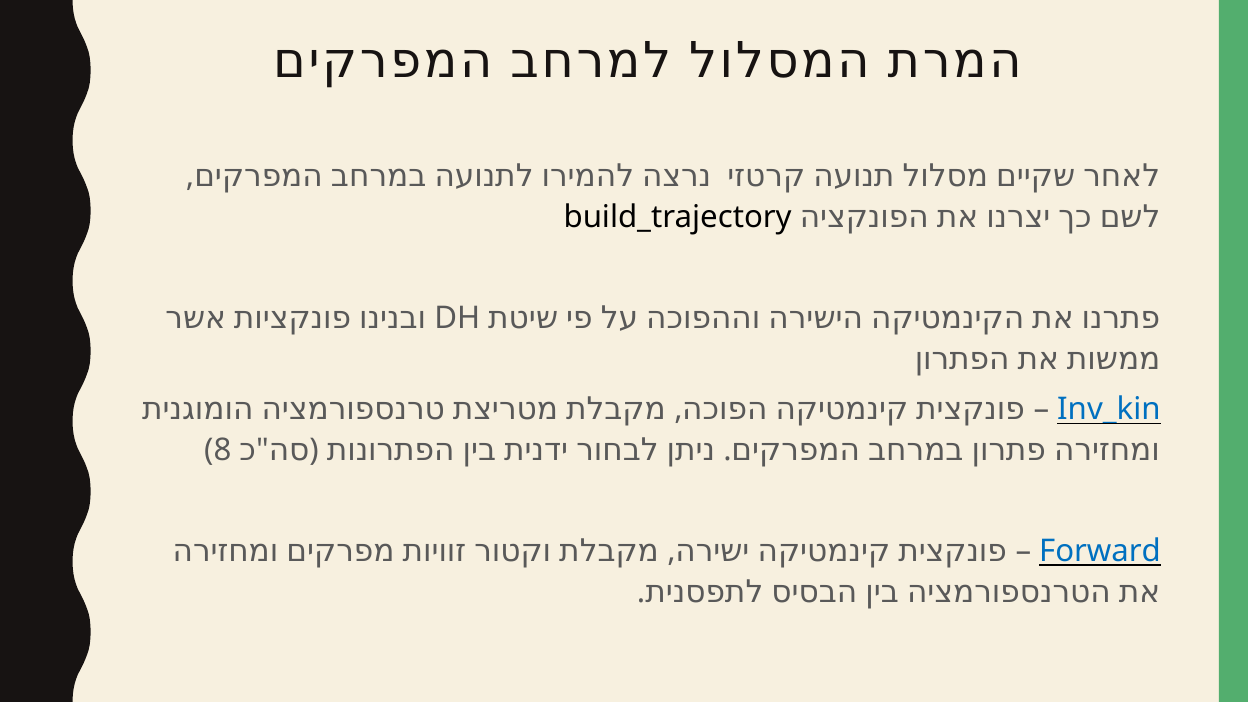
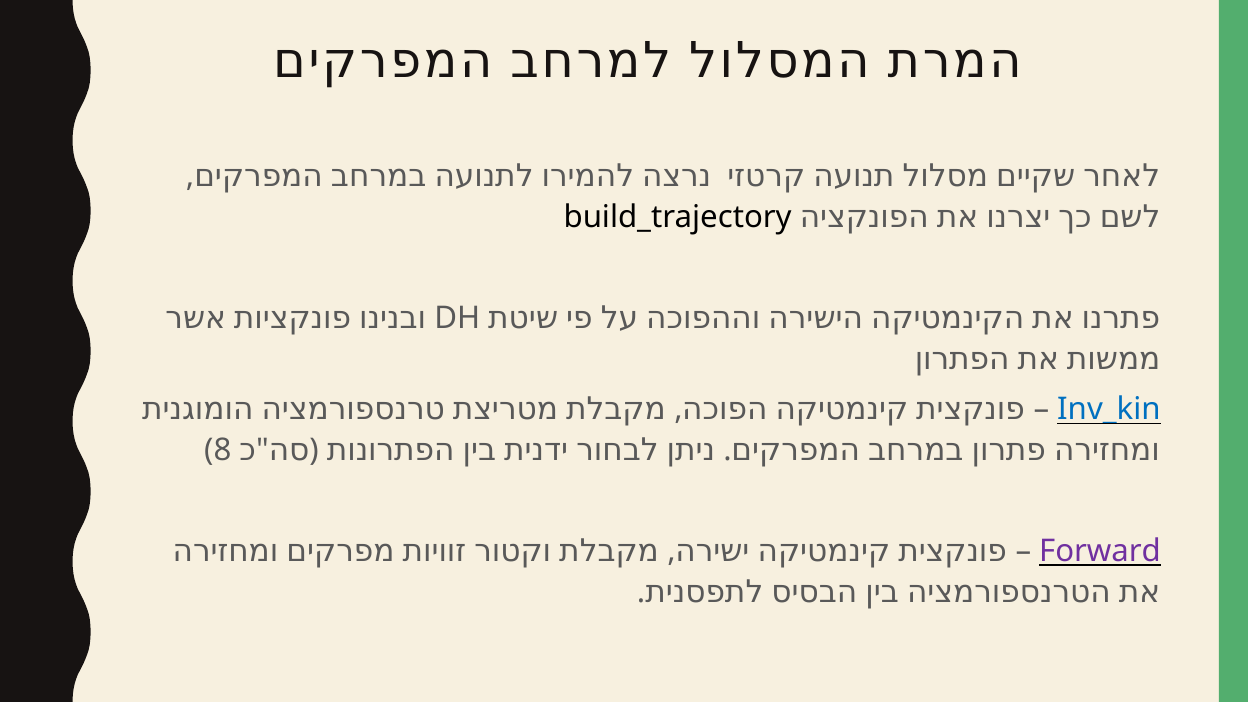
Forward colour: blue -> purple (1100, 551)
